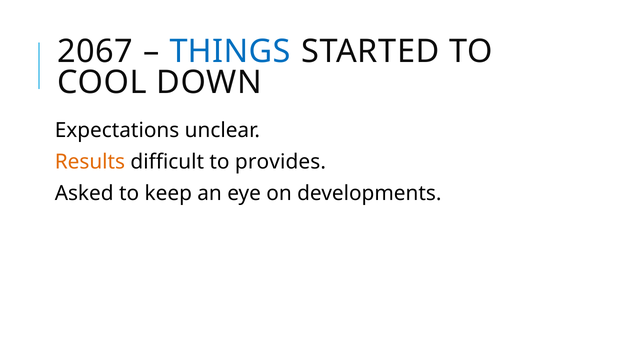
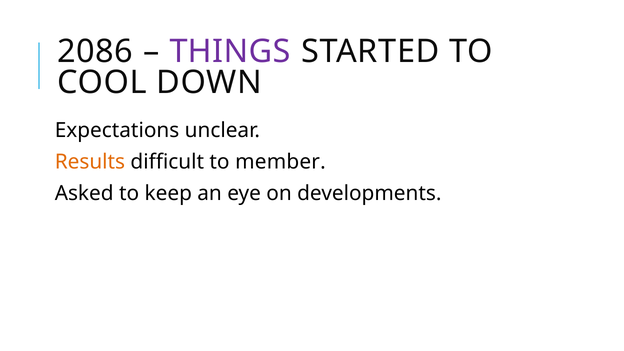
2067: 2067 -> 2086 (95, 51)
THINGS colour: blue -> purple (230, 51)
provides: provides -> member (280, 162)
